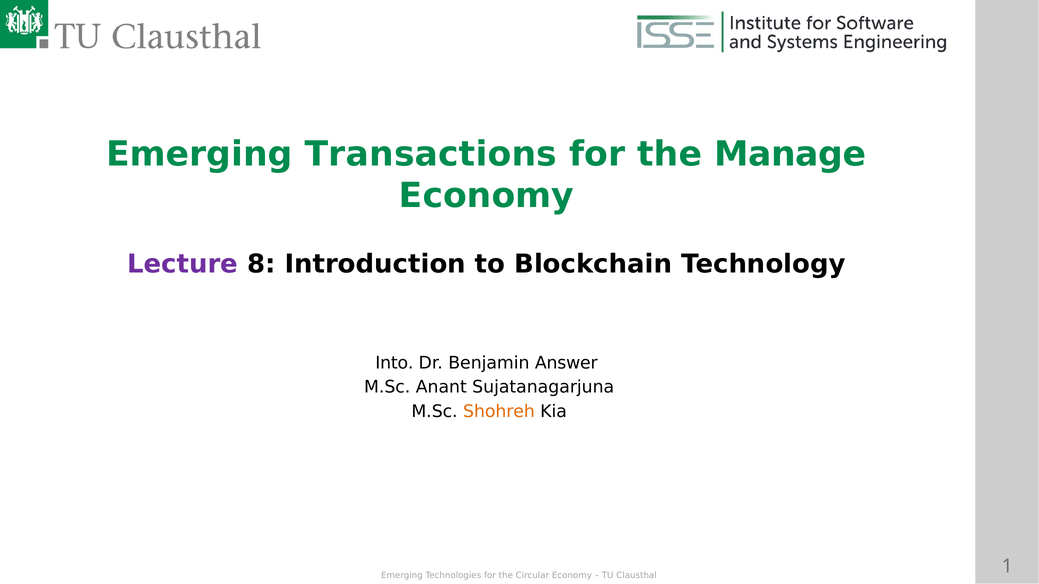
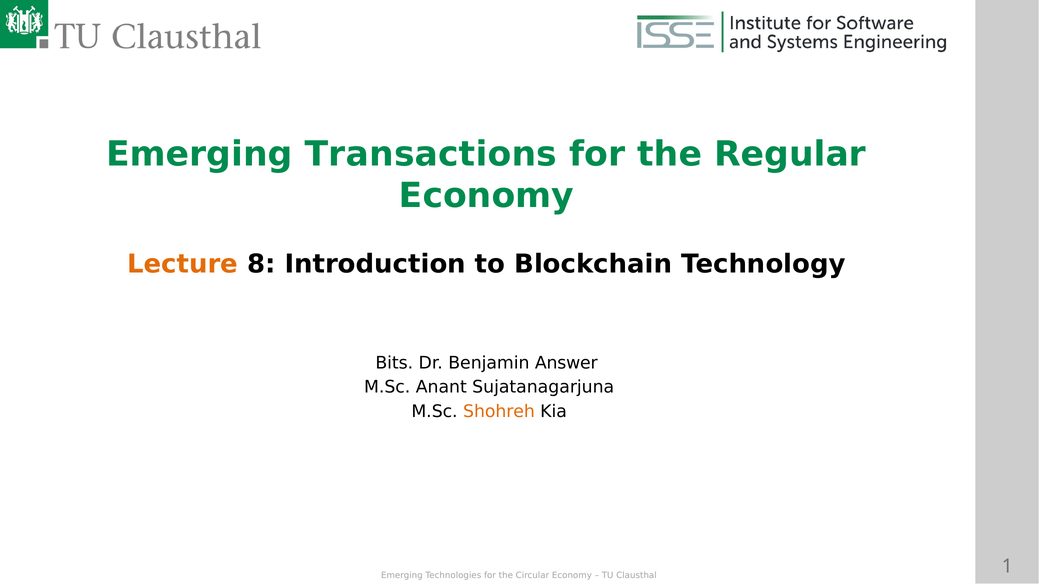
Manage: Manage -> Regular (790, 155)
Lecture colour: purple -> orange (183, 264)
Into: Into -> Bits (394, 363)
